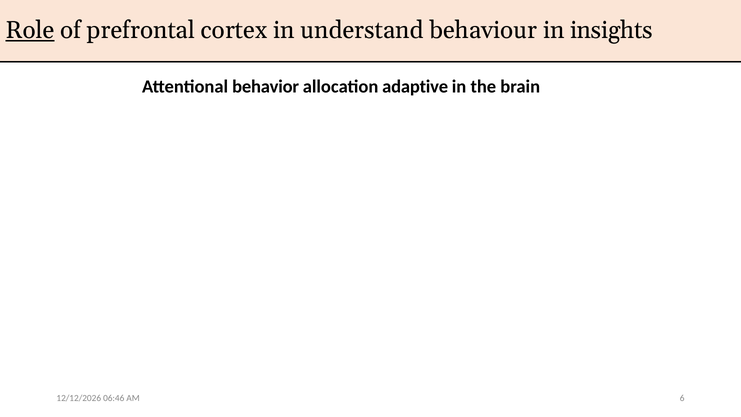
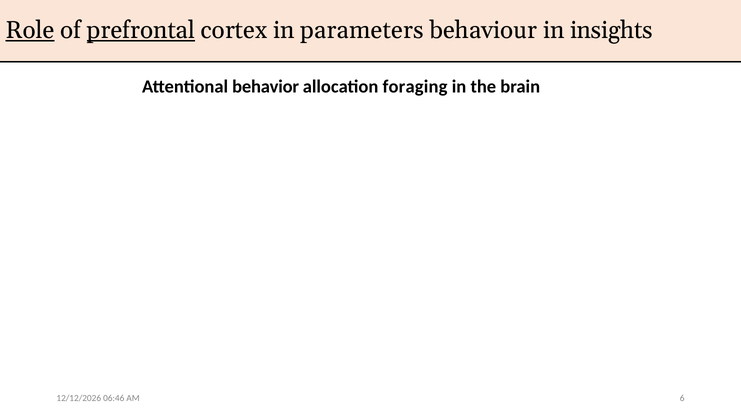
prefrontal underline: none -> present (141, 30)
understand: understand -> parameters (362, 30)
adaptive: adaptive -> foraging (415, 87)
